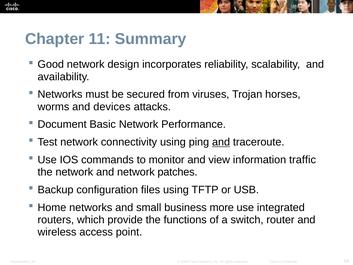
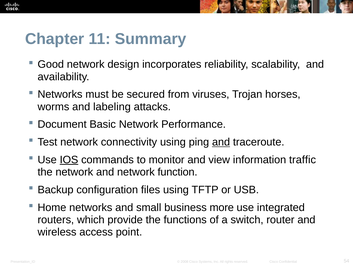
devices: devices -> labeling (112, 107)
IOS underline: none -> present (69, 160)
patches: patches -> function (178, 172)
